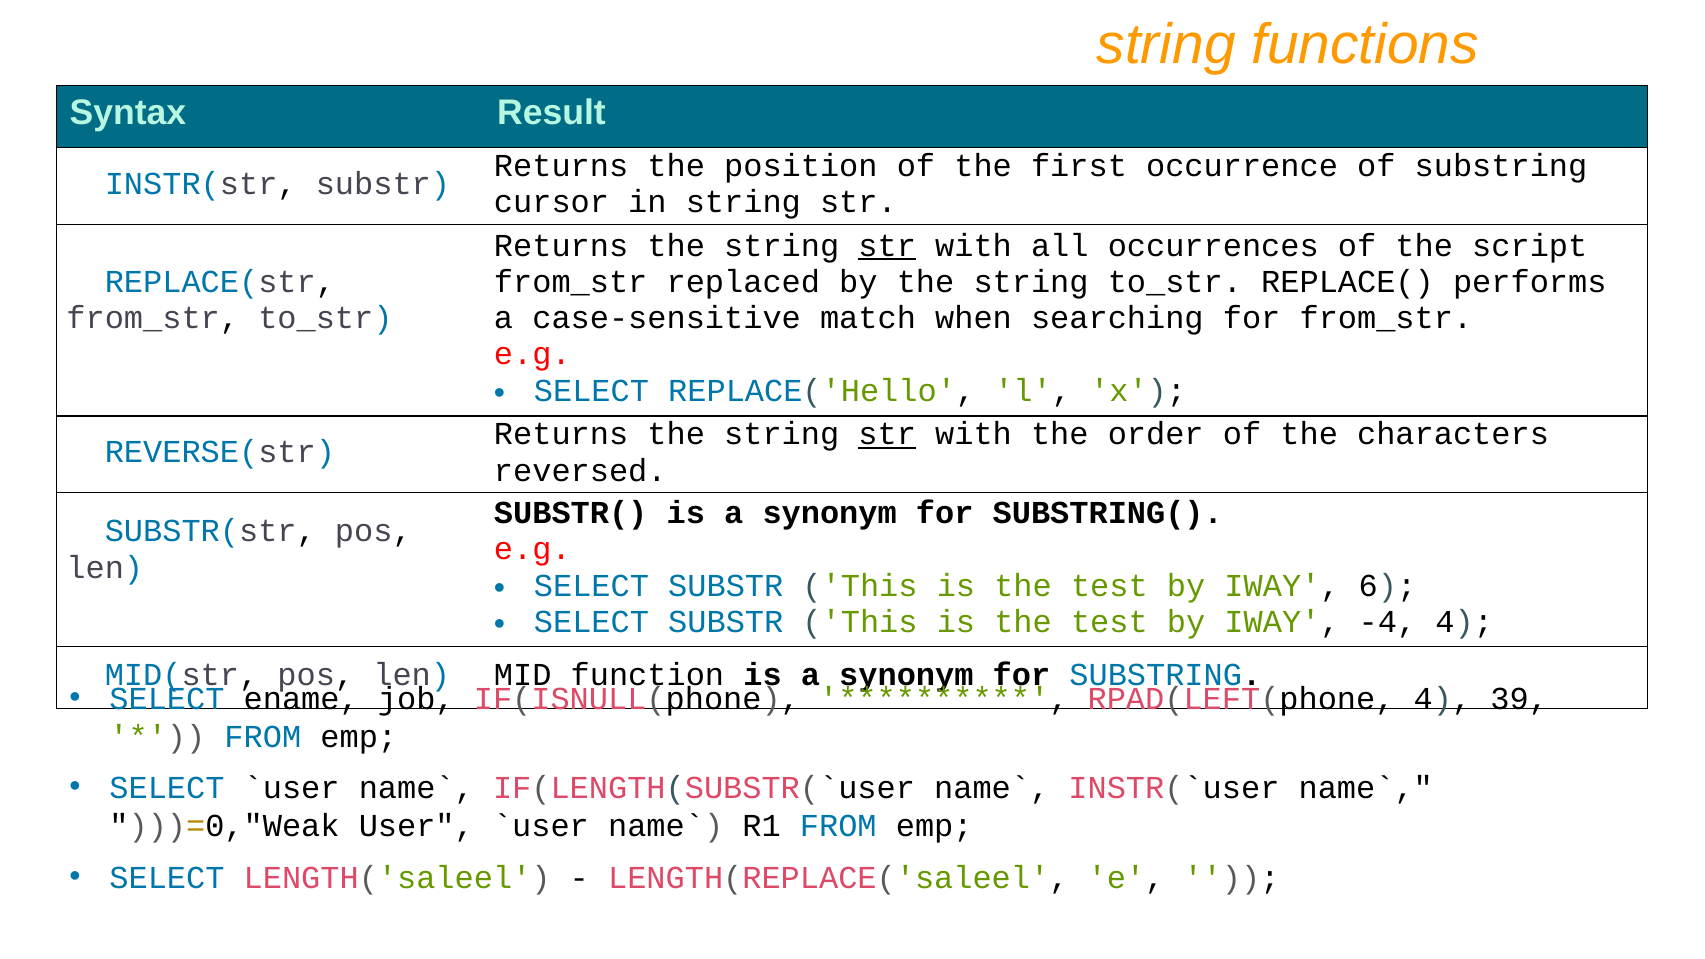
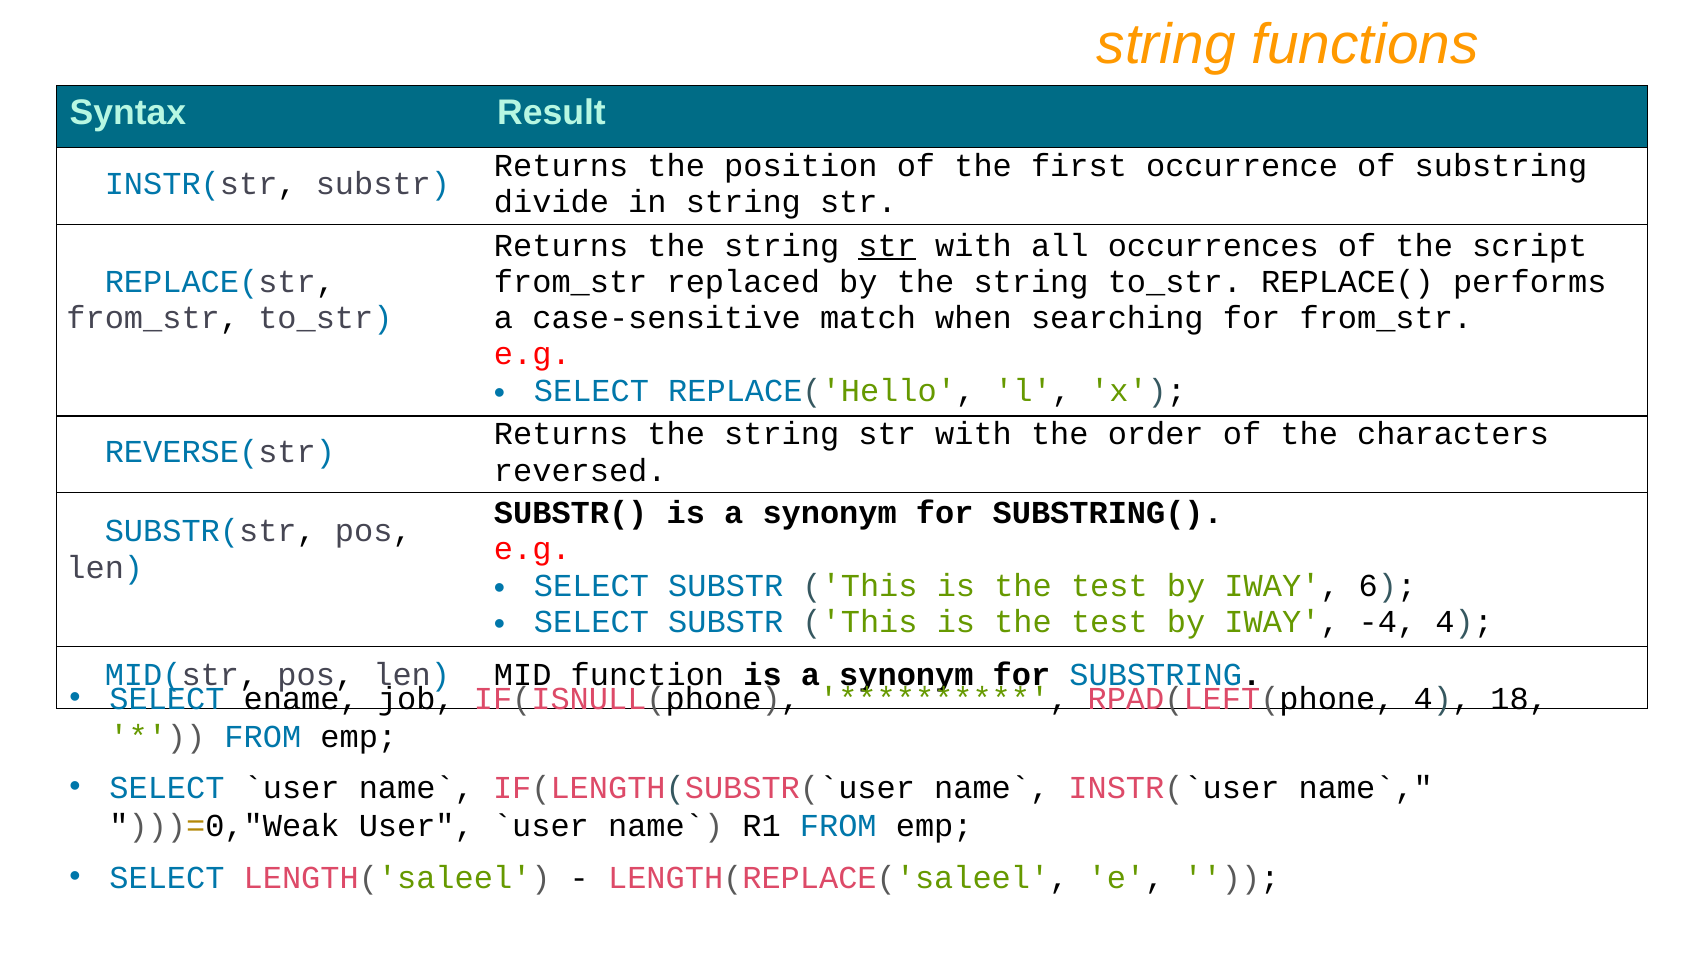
cursor: cursor -> divide (552, 202)
str underline: present -> none (887, 434)
39: 39 -> 18 (1519, 698)
